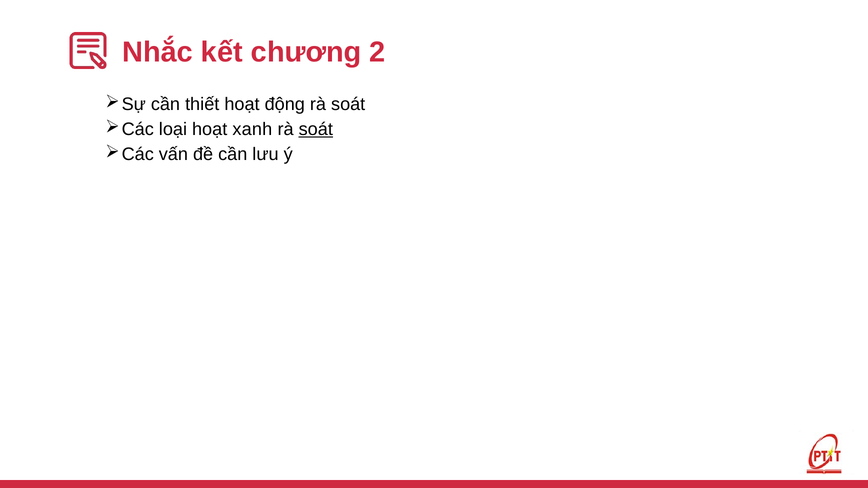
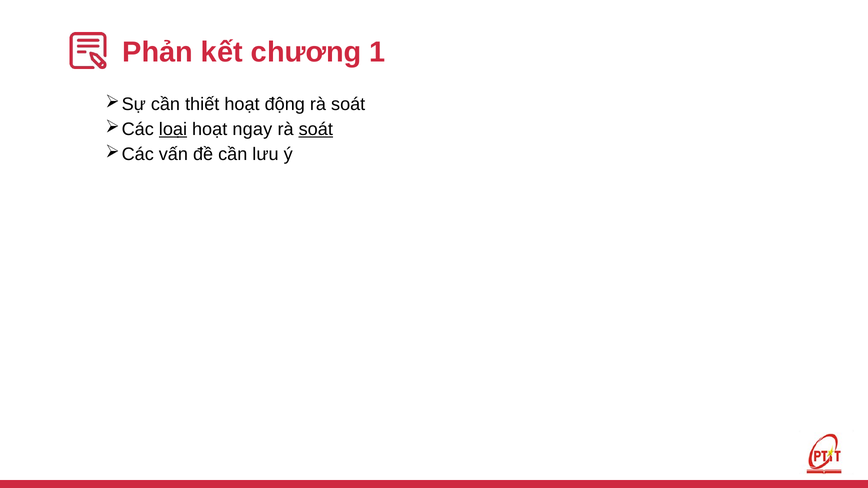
Nhắc: Nhắc -> Phản (158, 52)
2: 2 -> 1 (378, 52)
loại underline: none -> present (173, 129)
xanh: xanh -> ngay (252, 129)
